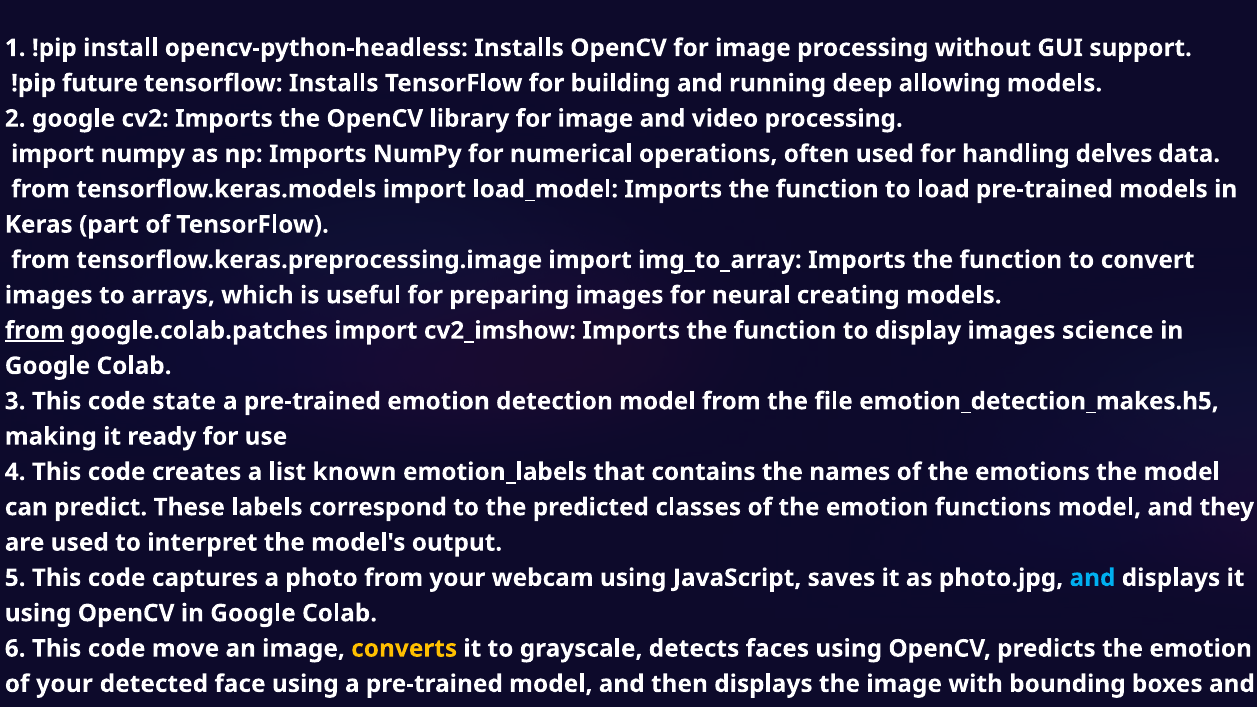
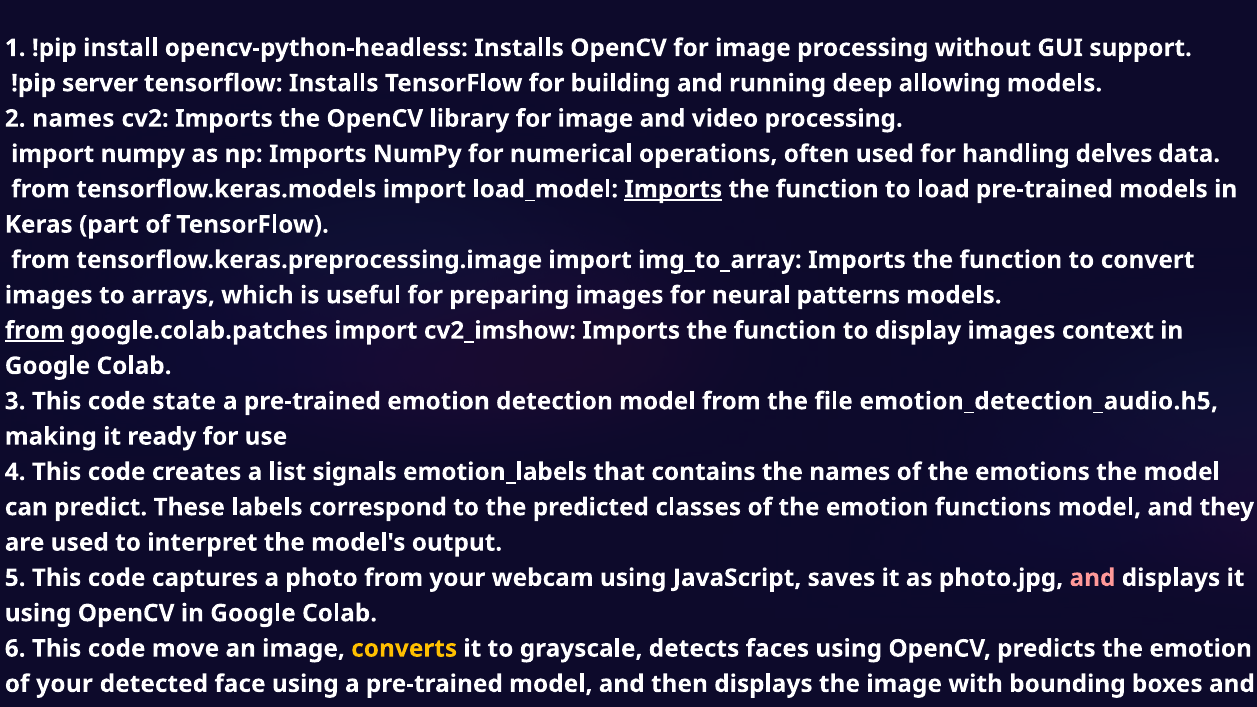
future: future -> server (100, 83)
2 google: google -> names (73, 119)
Imports underline: none -> present (673, 189)
creating: creating -> patterns (848, 295)
science: science -> context (1108, 331)
emotion_detection_makes.h5: emotion_detection_makes.h5 -> emotion_detection_audio.h5 (1039, 401)
known: known -> signals (355, 472)
and colour: light blue -> pink (1093, 578)
